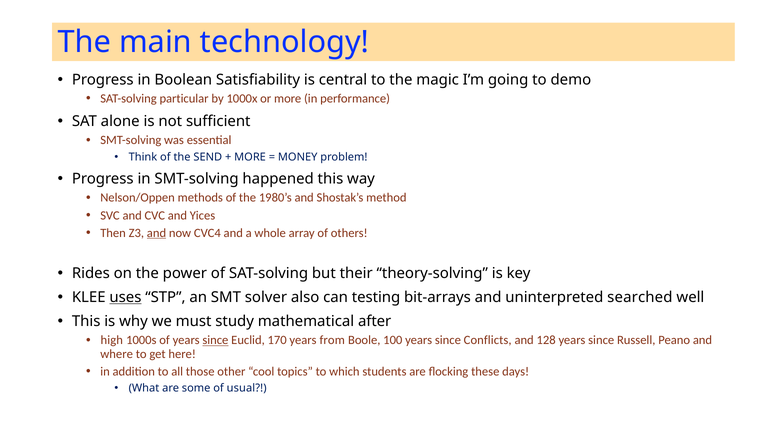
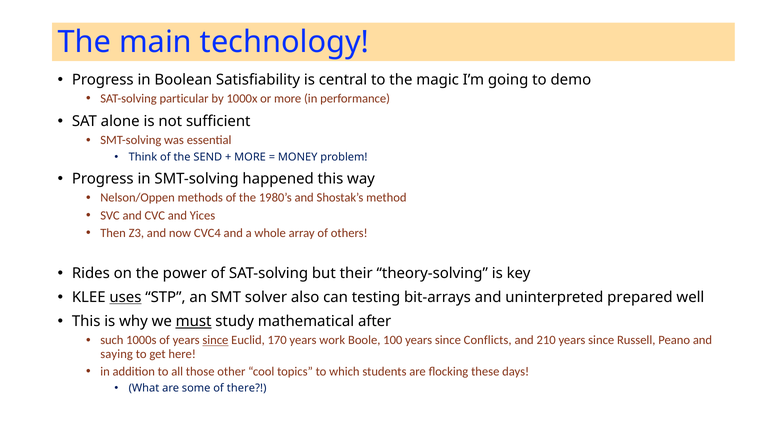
and underline: present -> none (157, 233)
searched: searched -> prepared (640, 297)
must underline: none -> present (194, 321)
high: high -> such (112, 340)
from: from -> work (332, 340)
128: 128 -> 210 (546, 340)
where: where -> saying (117, 354)
usual: usual -> there (247, 388)
